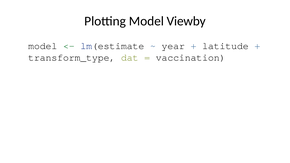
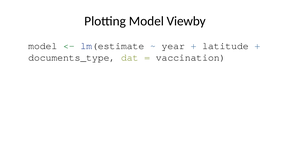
transform_type: transform_type -> documents_type (72, 58)
